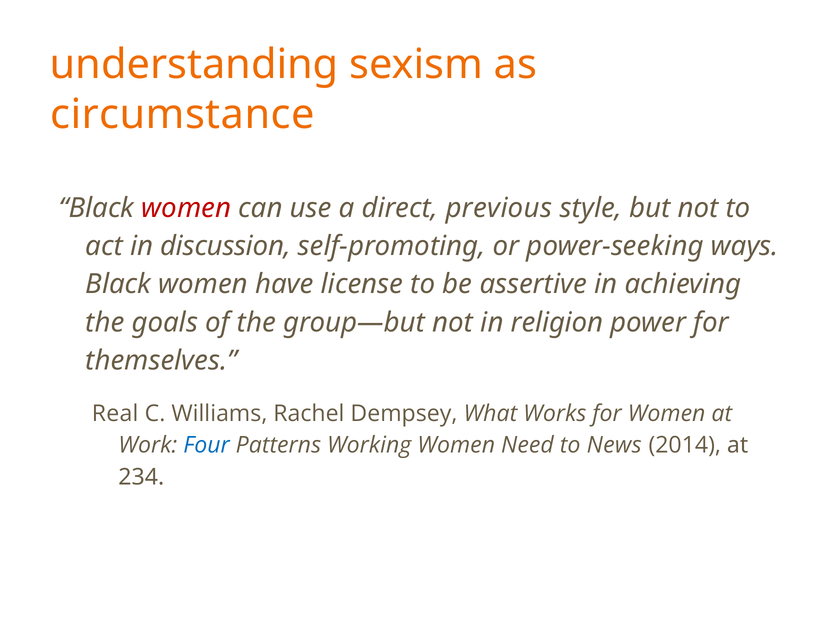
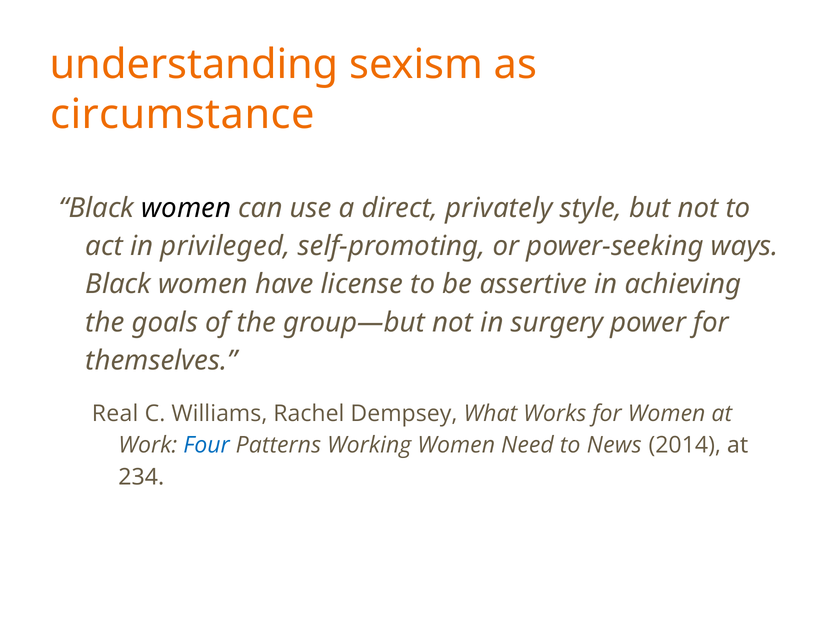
women colour: red -> black (186, 208)
previous: previous -> privately (499, 208)
discussion: discussion -> privileged (225, 246)
religion: religion -> surgery (557, 323)
